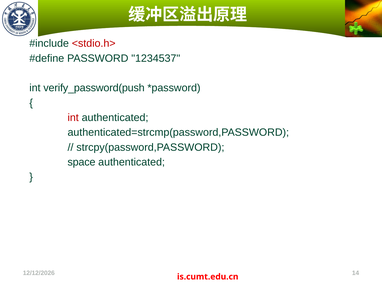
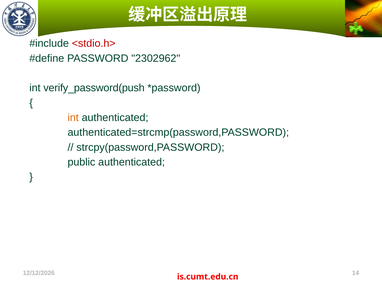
1234537: 1234537 -> 2302962 (156, 58)
int colour: red -> orange (73, 118)
space: space -> public (81, 162)
